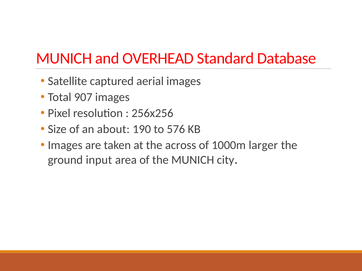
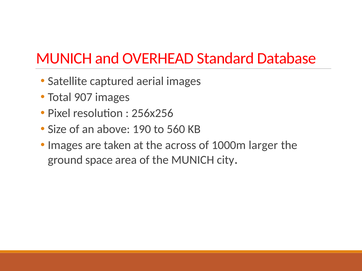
about: about -> above (113, 129)
576: 576 -> 560 (176, 129)
input: input -> space (99, 160)
